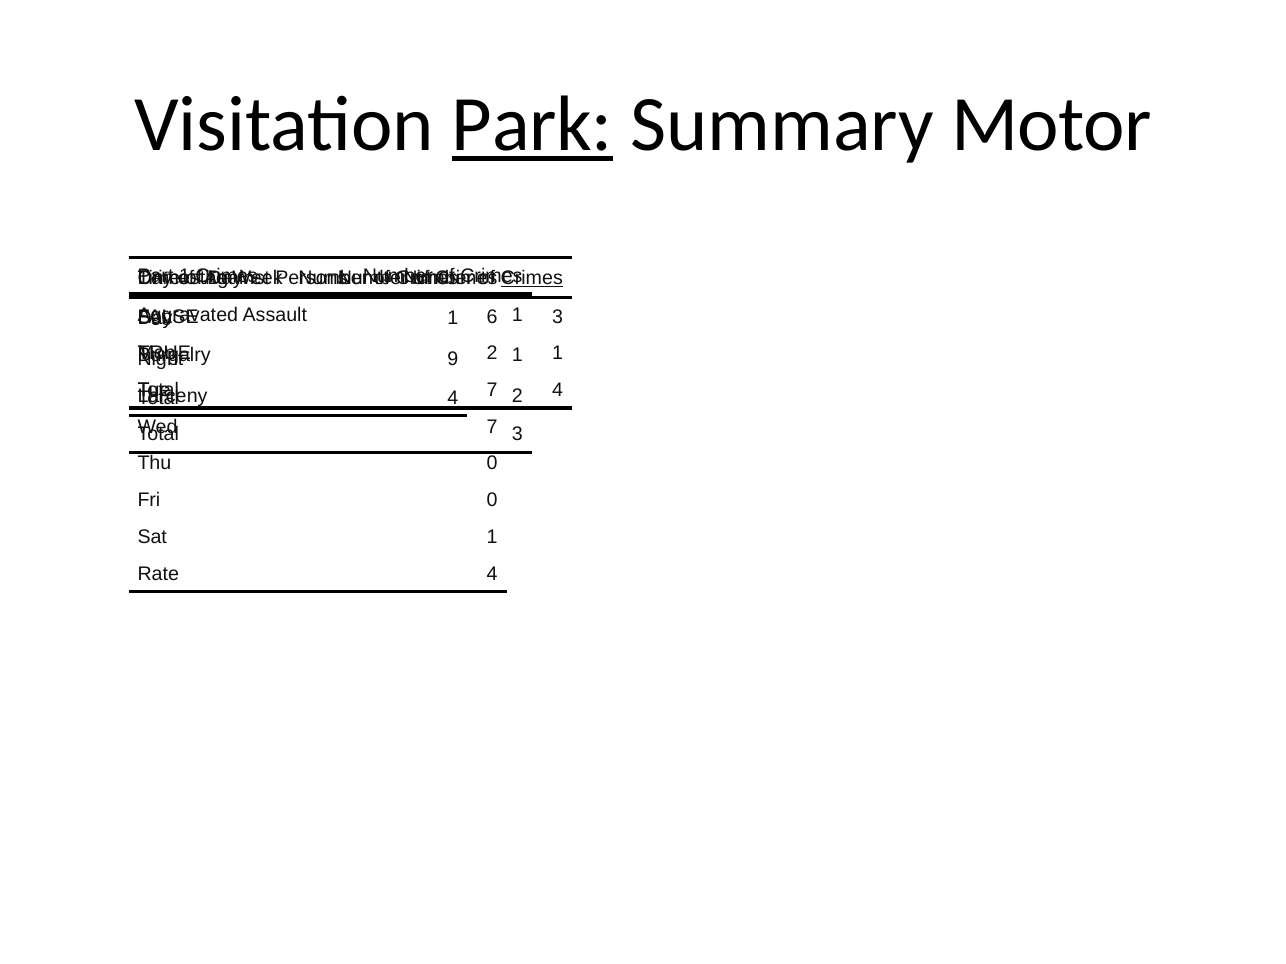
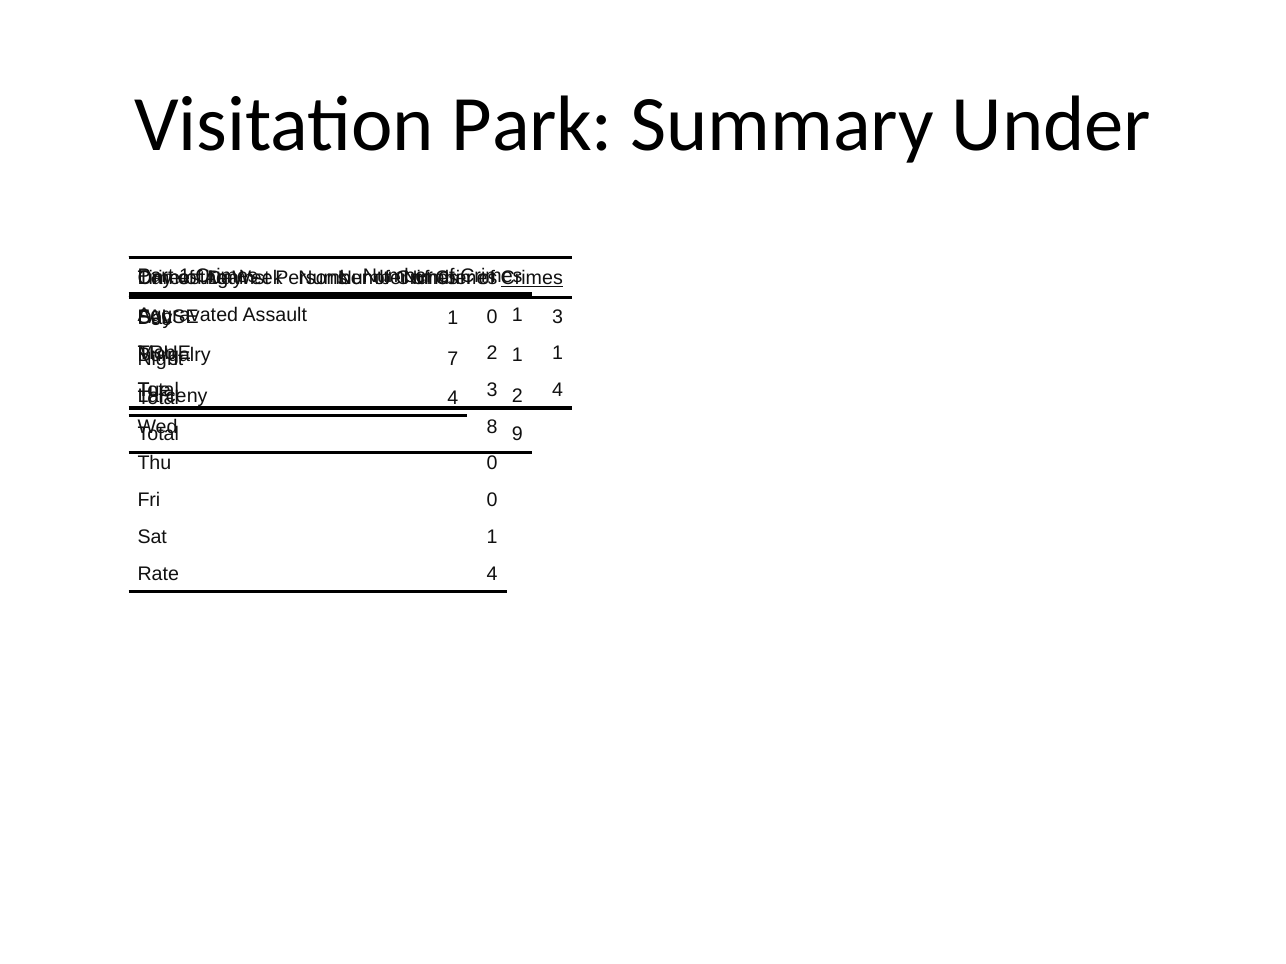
Park underline: present -> none (532, 124)
Motor: Motor -> Under (1051, 124)
6: 6 -> 0 (492, 317)
9: 9 -> 7 (453, 359)
7: 7 -> 3 (492, 390)
7: 7 -> 8 (492, 427)
3: 3 -> 9 (517, 434)
